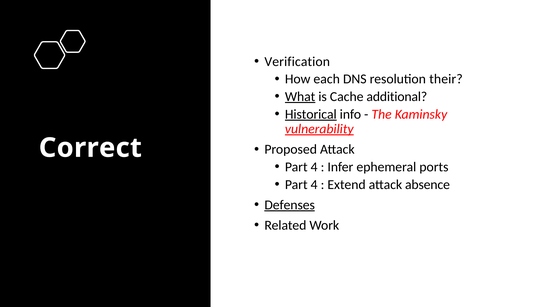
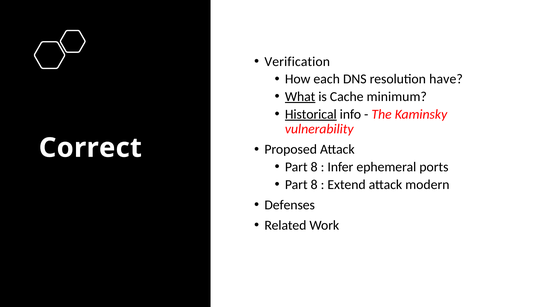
their: their -> have (446, 79)
additional: additional -> minimum (397, 97)
vulnerability underline: present -> none (319, 129)
4: 4 -> 8 (314, 167)
4: 4 -> 8 (314, 185)
absence: absence -> modern (427, 185)
Defenses underline: present -> none (290, 205)
